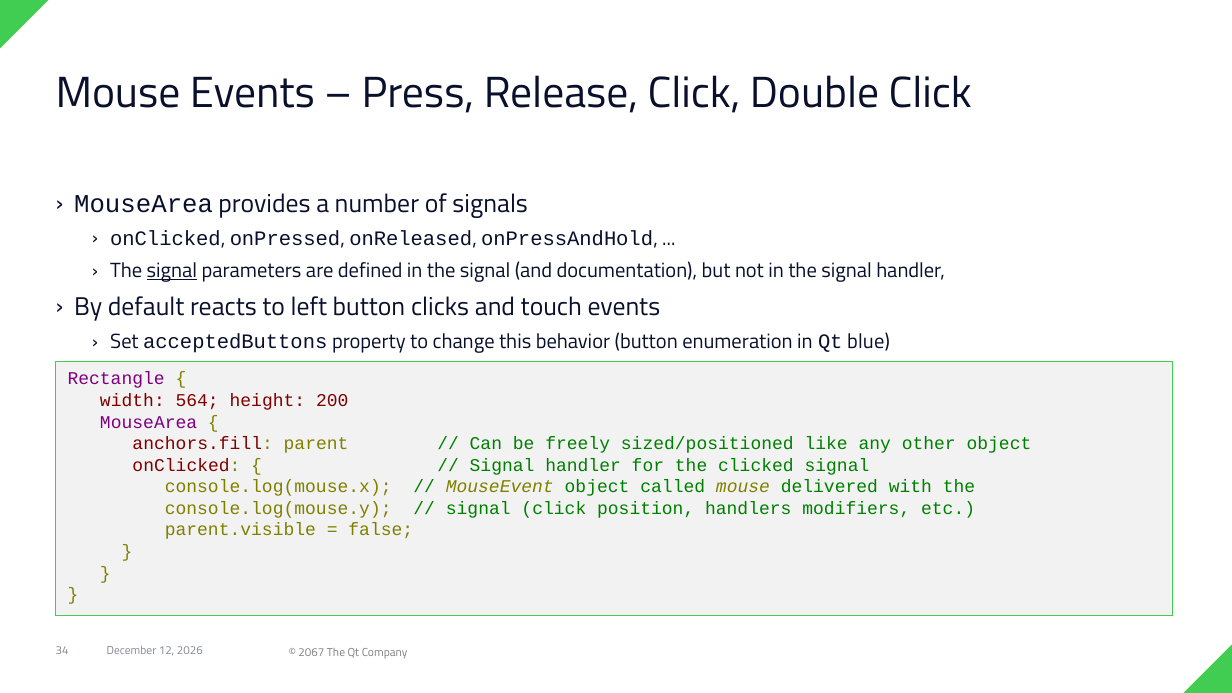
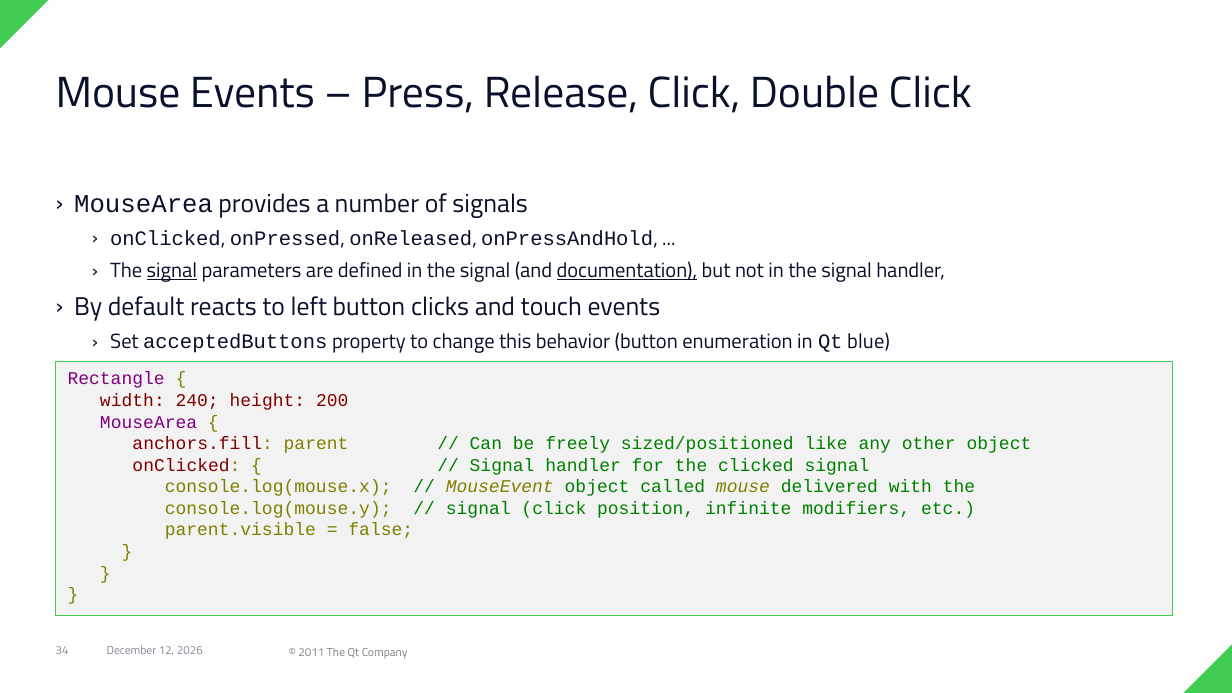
documentation underline: none -> present (627, 271)
564: 564 -> 240 (197, 401)
handlers: handlers -> infinite (748, 509)
2067: 2067 -> 2011 (311, 653)
